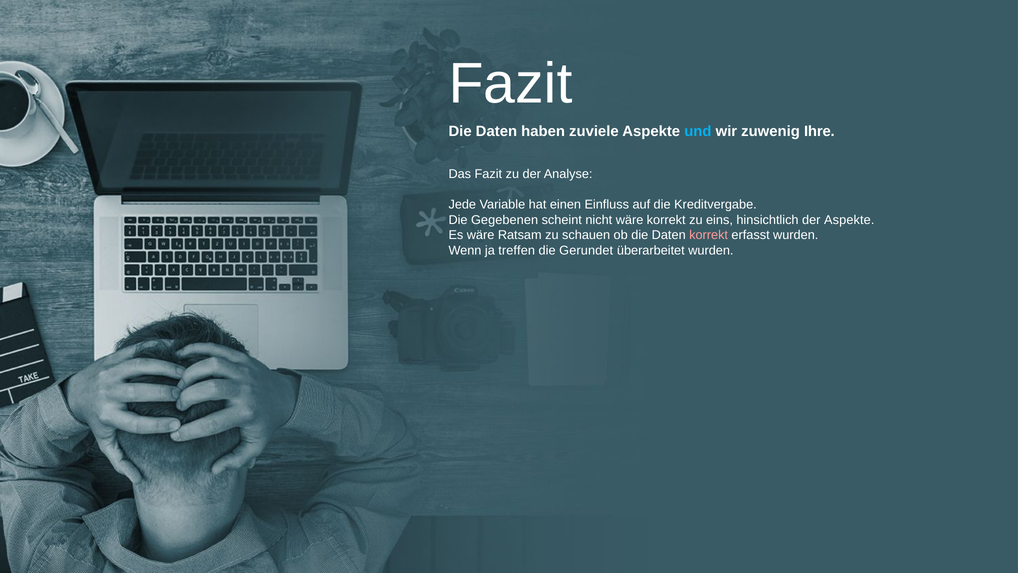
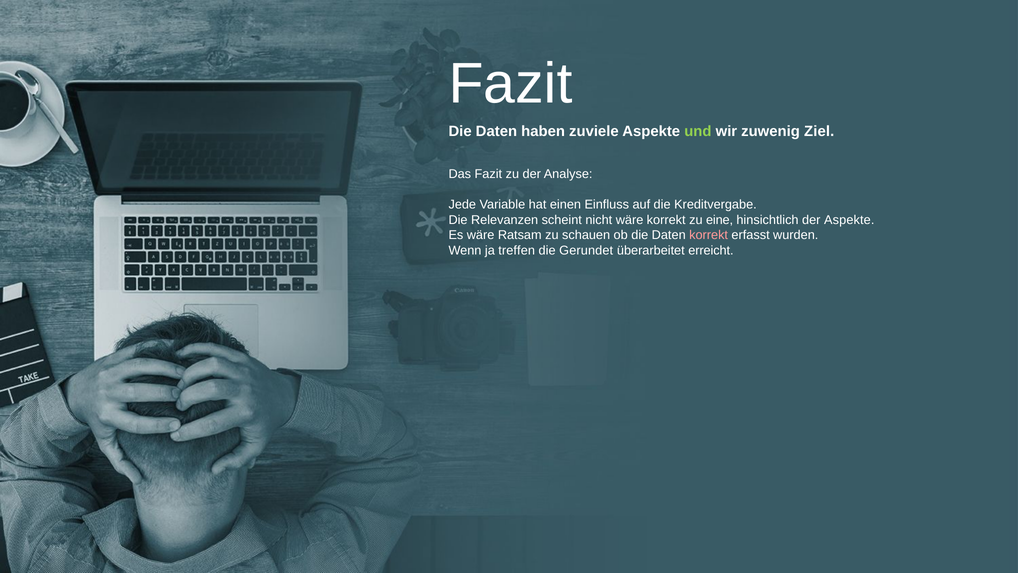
und colour: light blue -> light green (698, 131)
Ihre: Ihre -> Ziel (819, 131)
Gegebenen: Gegebenen -> Relevanzen (505, 220)
eins: eins -> eine (720, 220)
überarbeitet wurden: wurden -> erreicht (711, 250)
